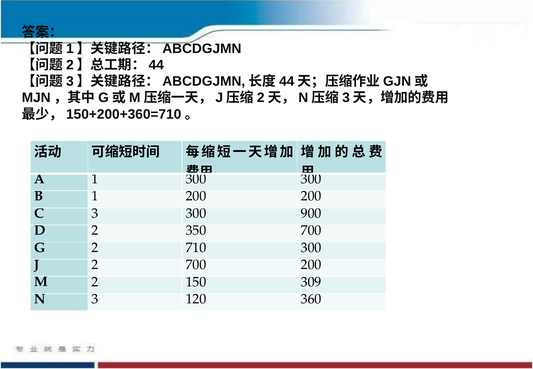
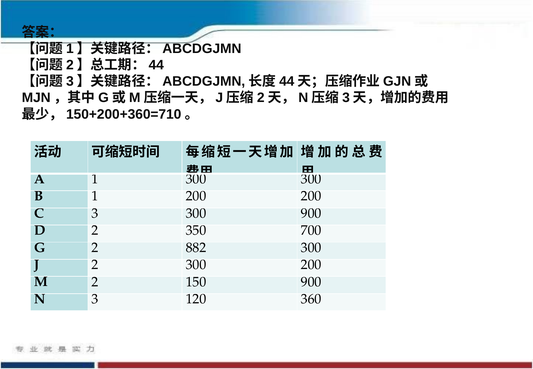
710: 710 -> 882 (196, 248)
2 700: 700 -> 300 (196, 265)
150 309: 309 -> 900 (311, 282)
